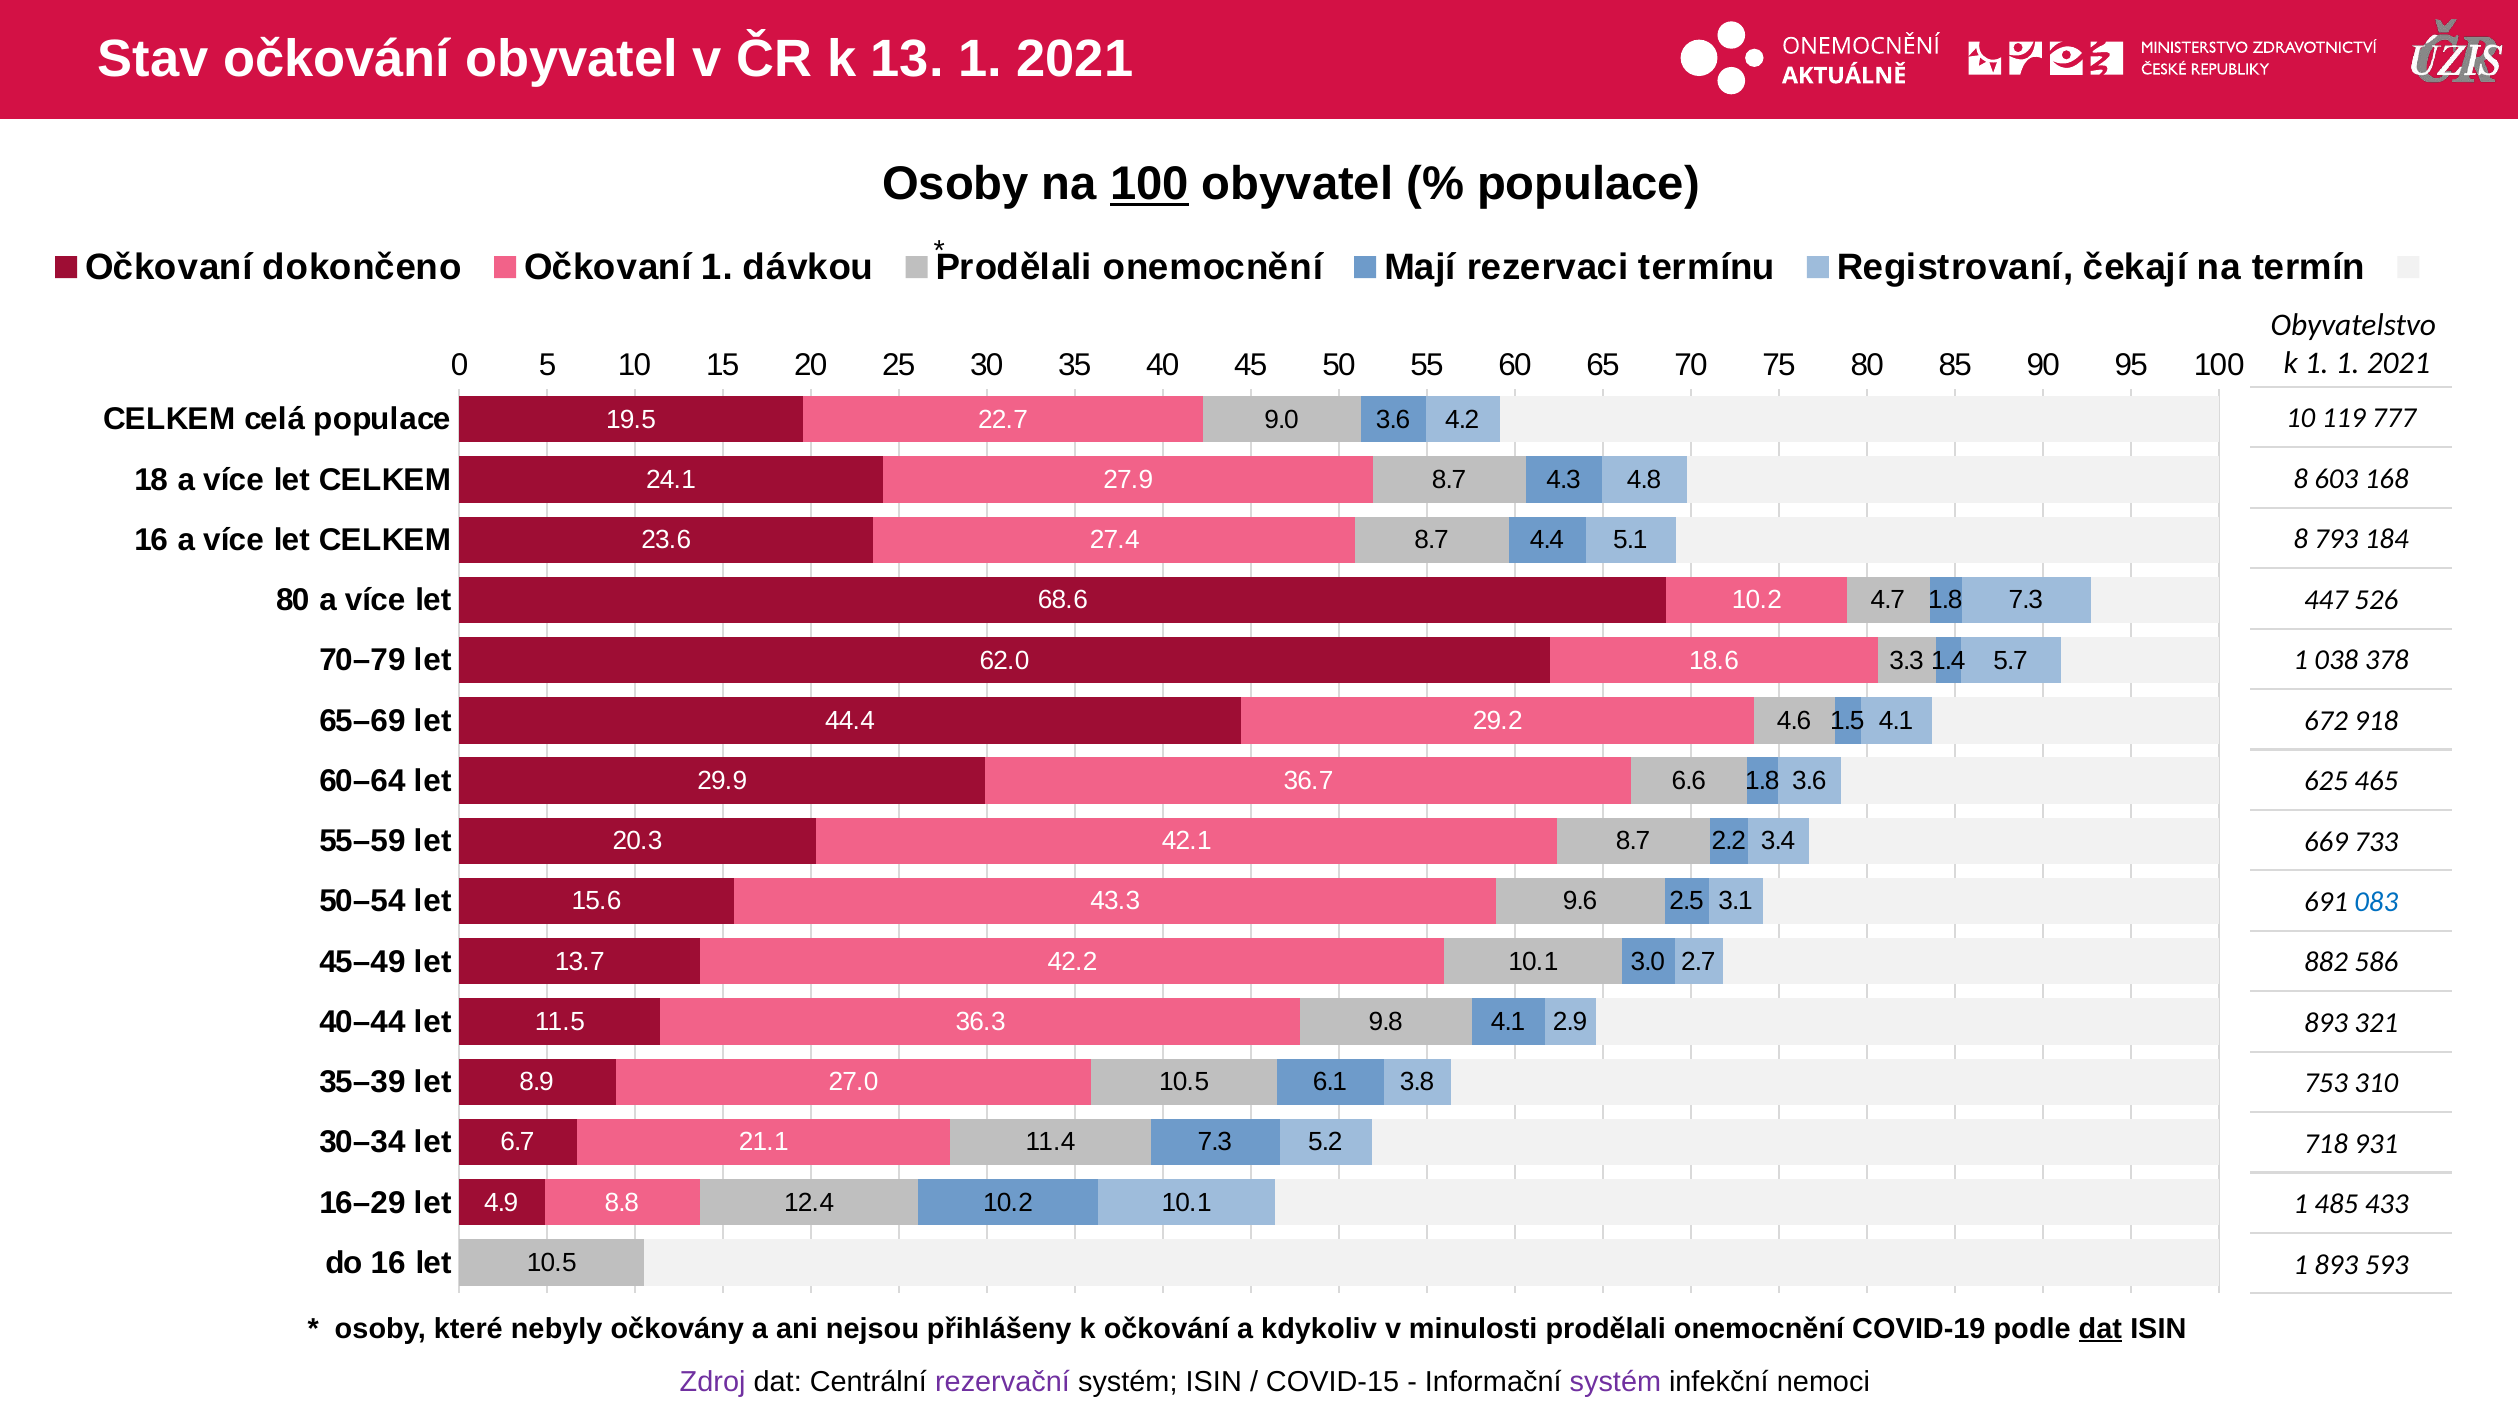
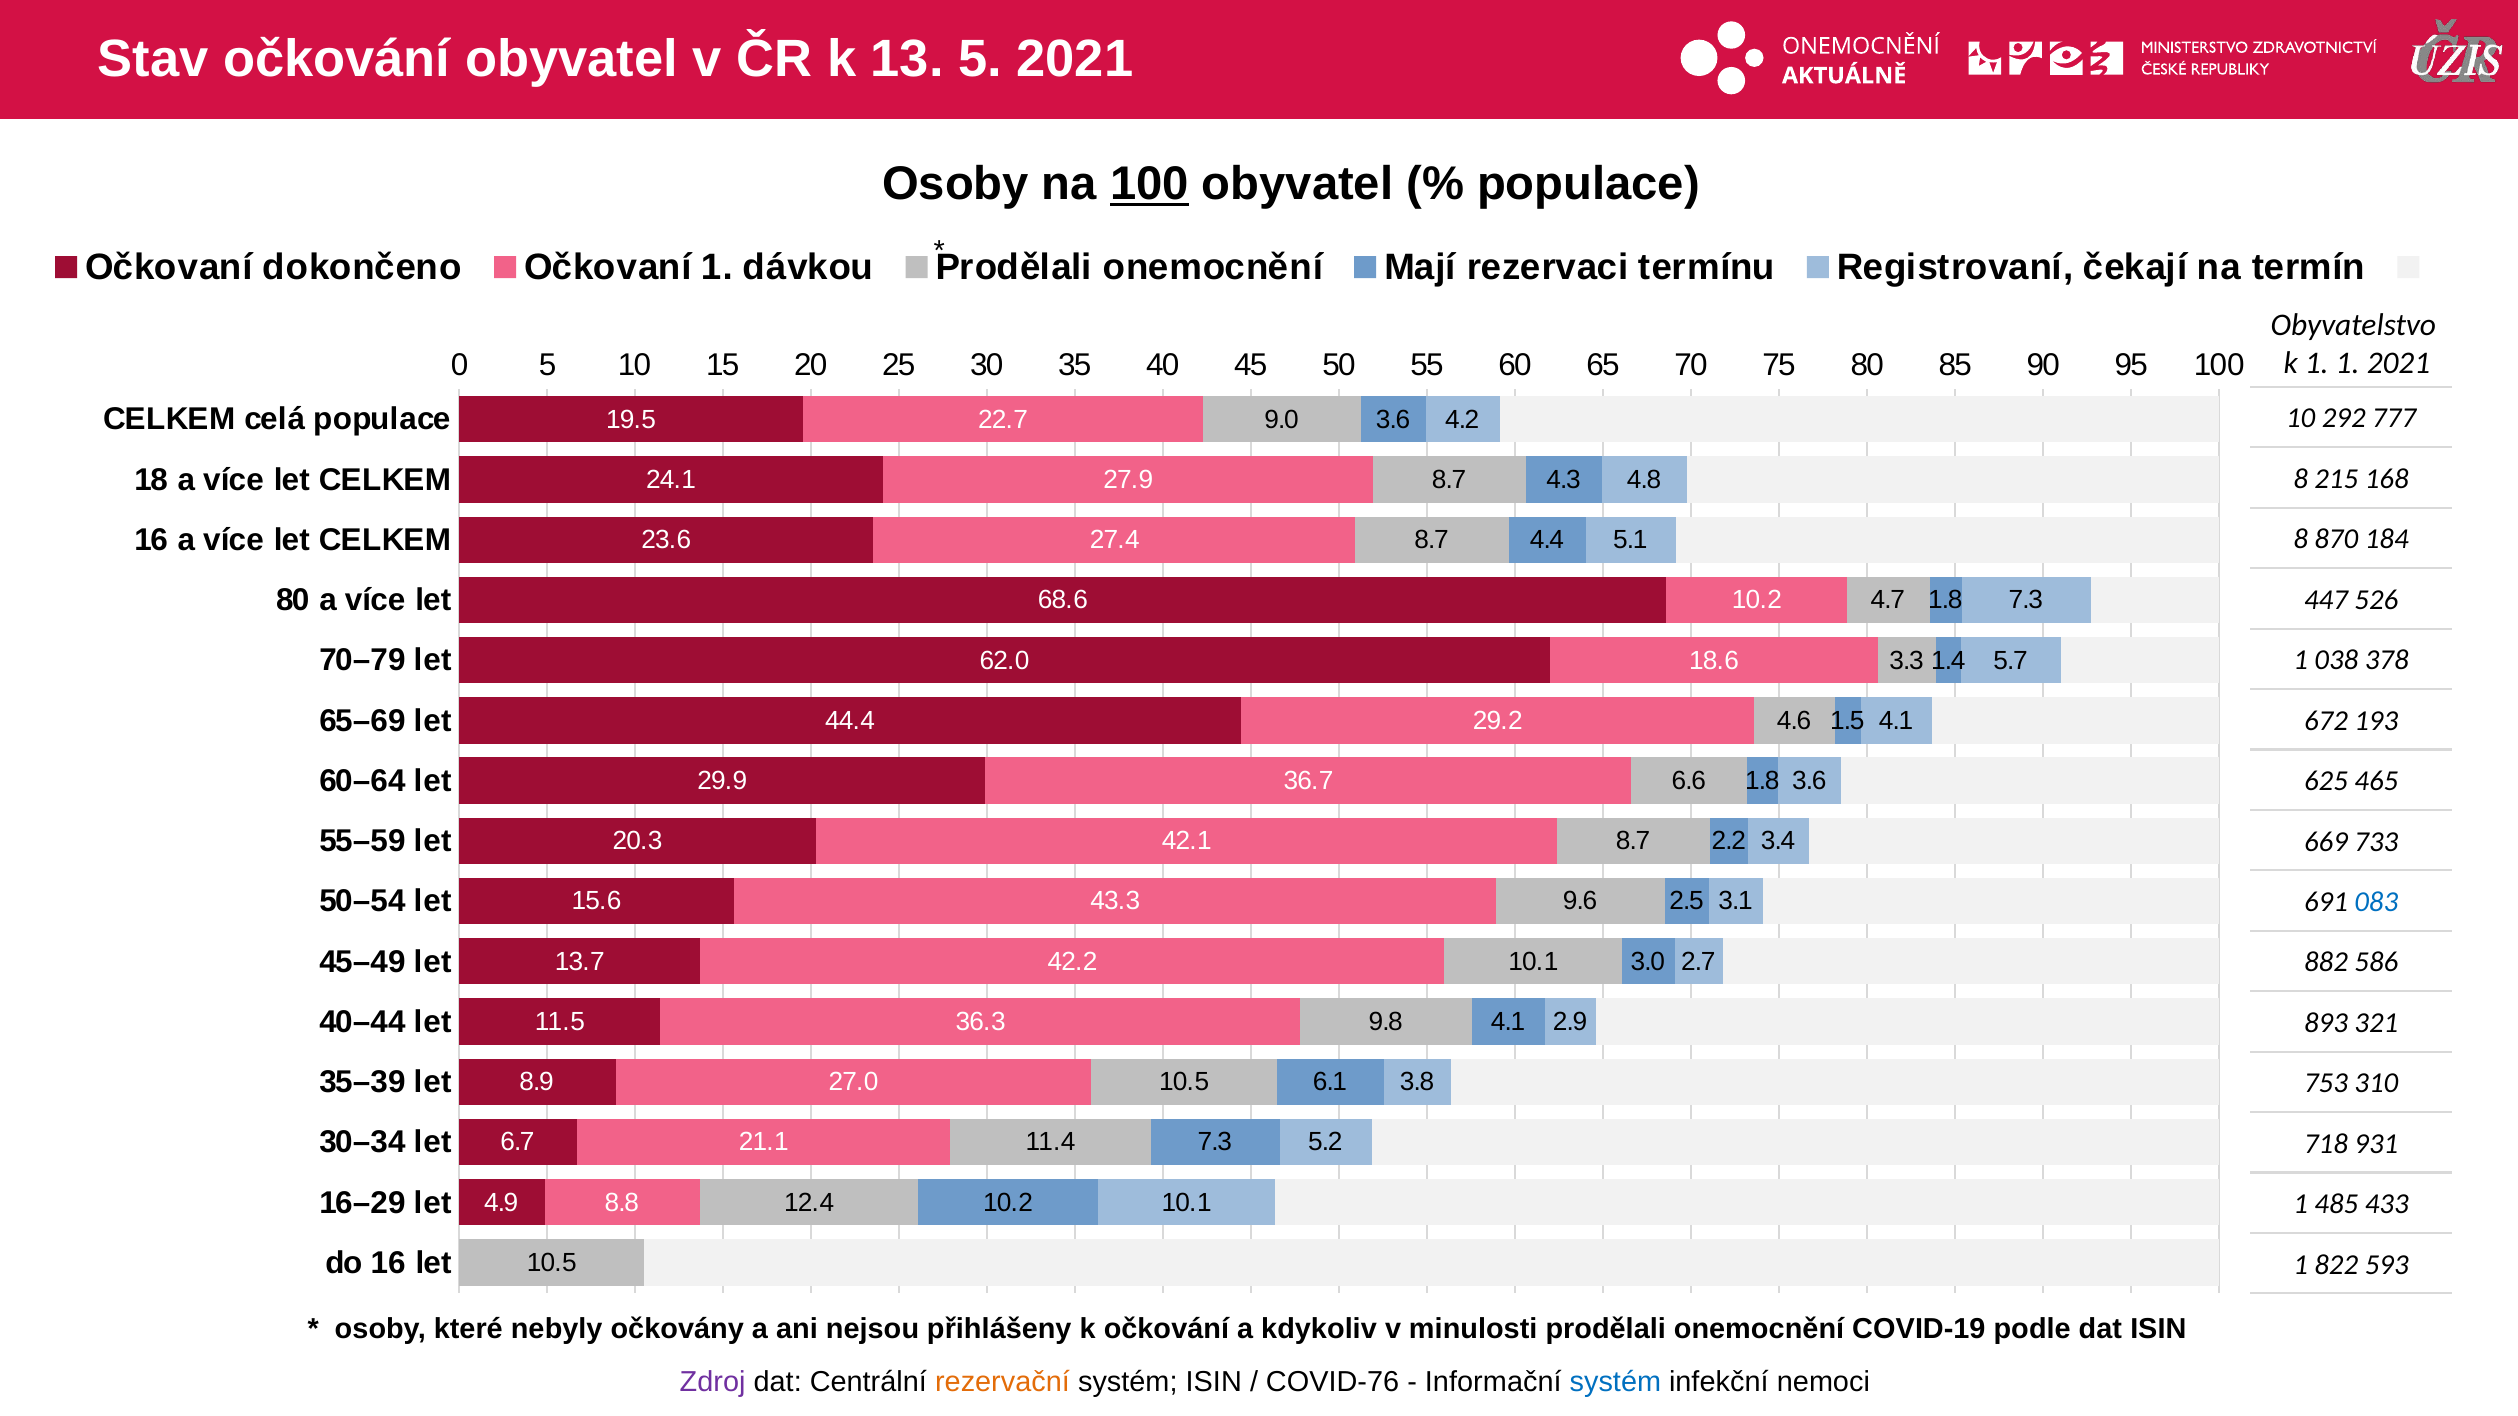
13 1: 1 -> 5 (980, 59)
119: 119 -> 292 (2344, 419)
603: 603 -> 215 (2336, 479)
793: 793 -> 870 (2336, 539)
918: 918 -> 193 (2376, 721)
1 893: 893 -> 822 (2336, 1265)
dat underline: present -> none (2100, 1329)
rezervační colour: purple -> orange (1002, 1382)
COVID-15: COVID-15 -> COVID-76 (1333, 1382)
systém colour: purple -> blue (1615, 1382)
